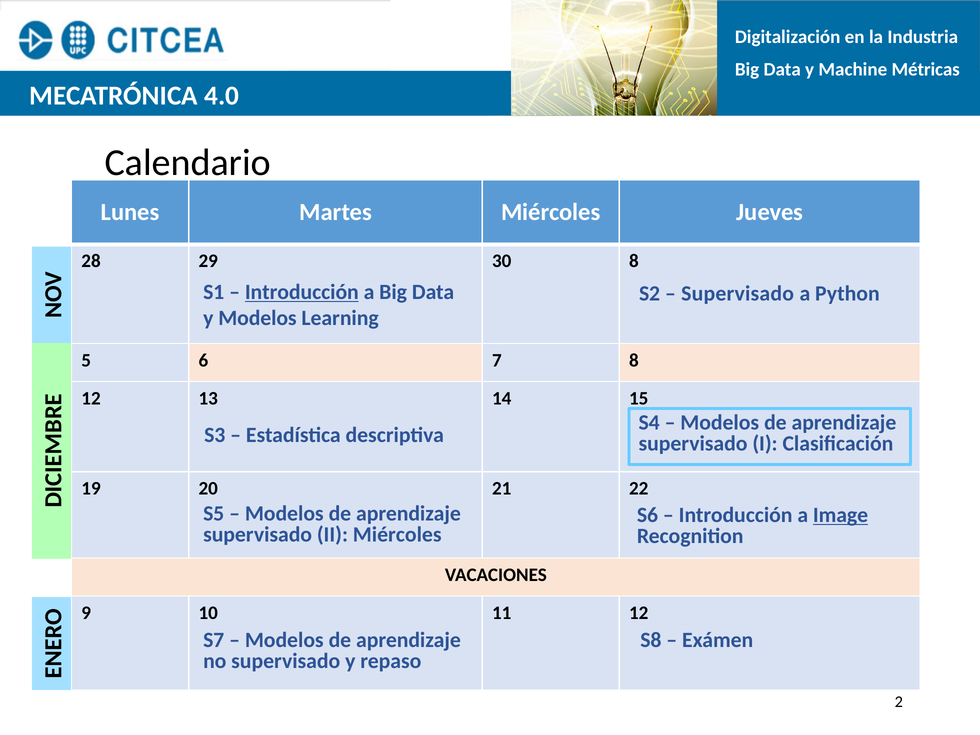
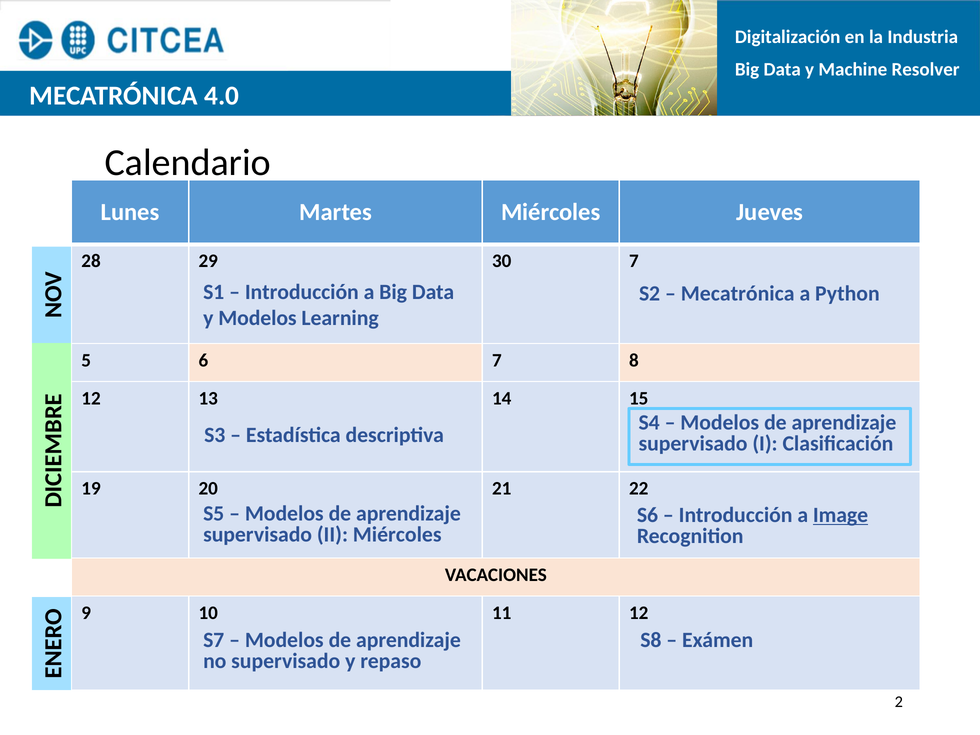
Métricas: Métricas -> Resolver (926, 69)
30 8: 8 -> 7 (634, 261)
Introducción underline: present -> none (302, 292)
Supervisado: Supervisado -> Mecatrónica (738, 293)
